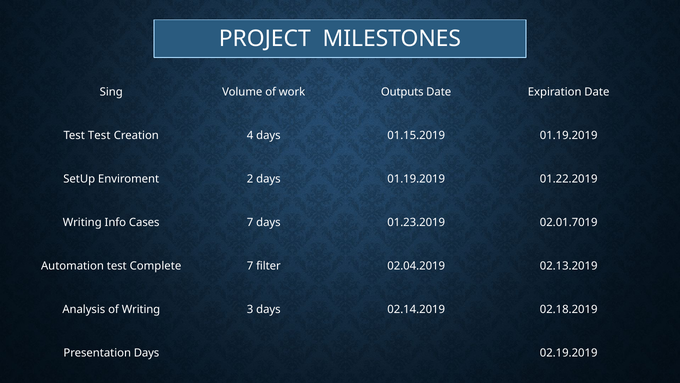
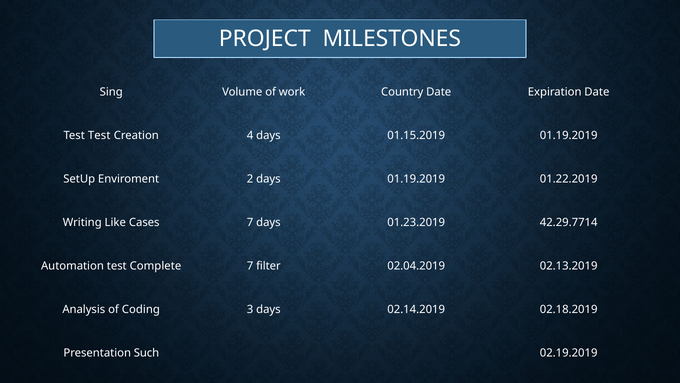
Outputs: Outputs -> Country (402, 92)
Info: Info -> Like (115, 222)
02.01.7019: 02.01.7019 -> 42.29.7714 (569, 222)
of Writing: Writing -> Coding (141, 309)
Presentation Days: Days -> Such (147, 353)
